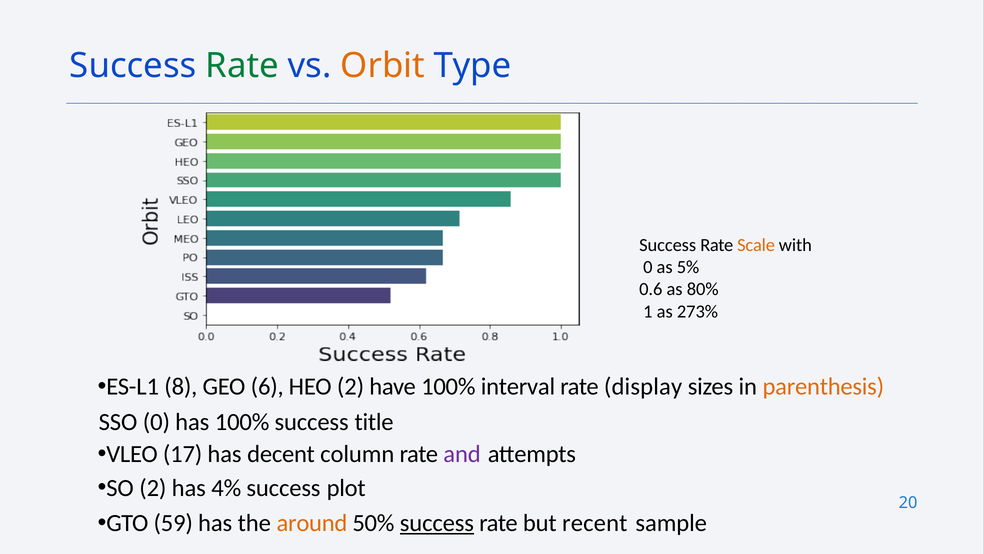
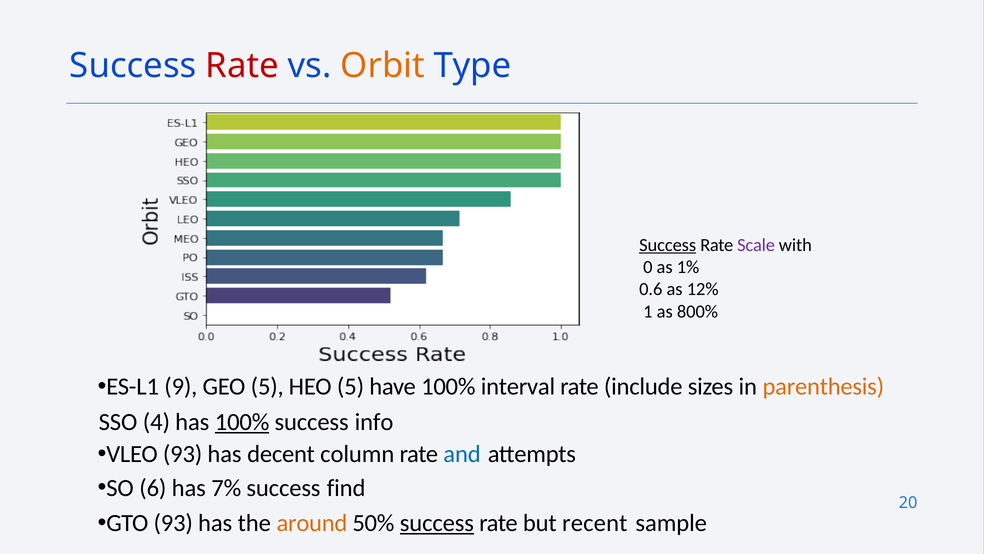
Rate colour: green -> red (242, 66)
Success underline: none -> present (668, 245)
Scale colour: orange -> purple (756, 245)
5%: 5% -> 1% (688, 267)
80%: 80% -> 12% (703, 289)
273%: 273% -> 800% (697, 311)
8: 8 -> 9 (181, 386)
GEO 6: 6 -> 5 (267, 386)
HEO 2: 2 -> 5 (351, 386)
display: display -> include (643, 386)
SSO 0: 0 -> 4 (156, 422)
100% underline: none -> present (242, 422)
title: title -> info (374, 422)
VLEO 17: 17 -> 93 (183, 454)
and colour: purple -> blue (462, 454)
SO 2: 2 -> 6 (153, 487)
4%: 4% -> 7% (226, 487)
plot: plot -> find (346, 487)
GTO 59: 59 -> 93 (173, 523)
